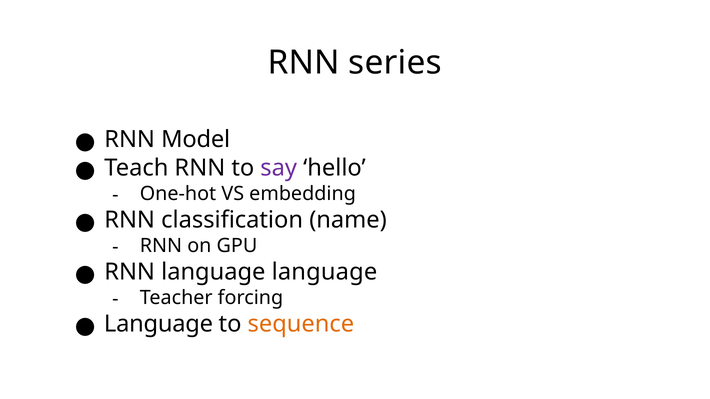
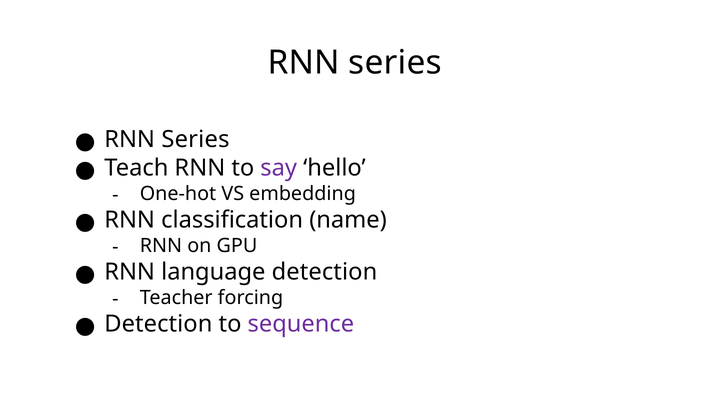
Model: Model -> Series (195, 140)
language language: language -> detection (324, 272)
Language: Language -> Detection (158, 324)
sequence colour: orange -> purple (301, 324)
